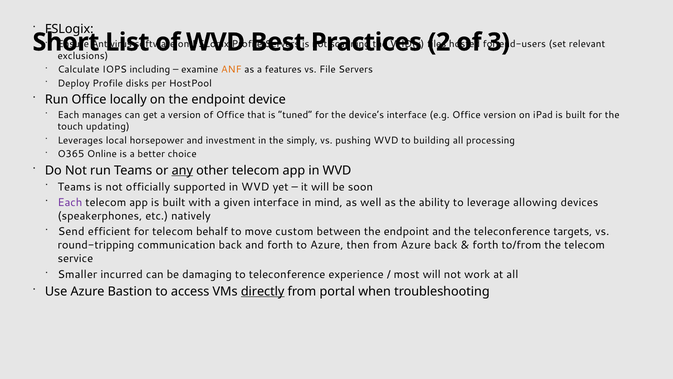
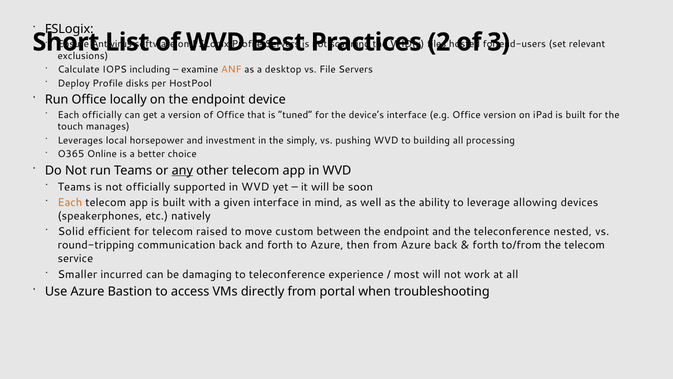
features: features -> desktop (283, 70)
Each manages: manages -> officially (102, 115)
updating: updating -> manages (108, 127)
Each colour: purple -> orange (70, 202)
Send: Send -> Solid (71, 232)
behalf: behalf -> raised (212, 232)
targets: targets -> nested (573, 232)
directly underline: present -> none (263, 291)
